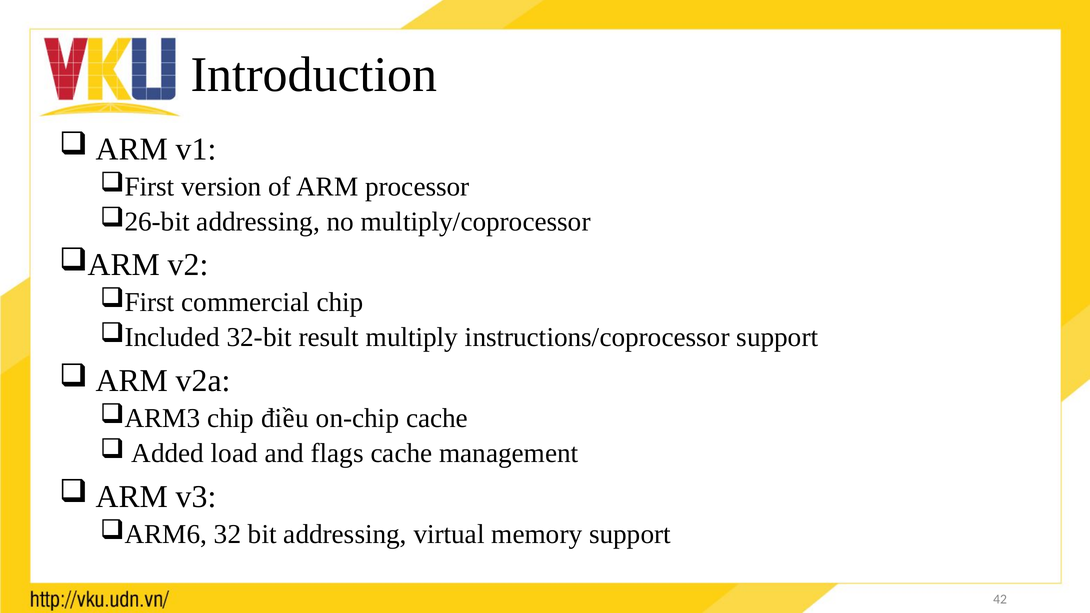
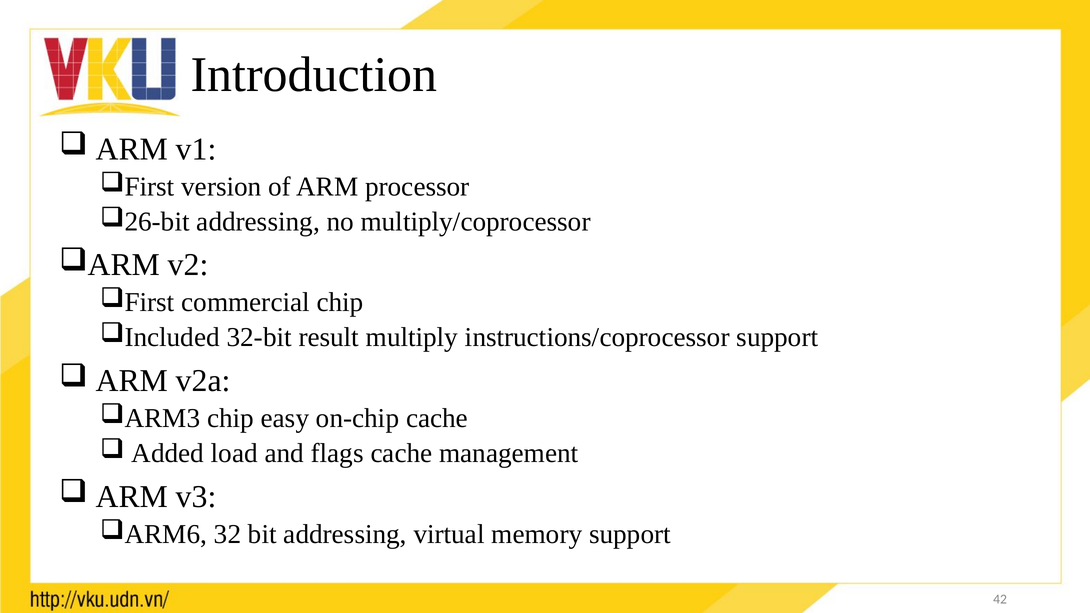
điều: điều -> easy (285, 418)
